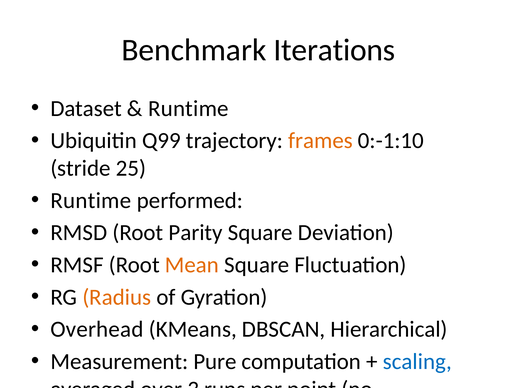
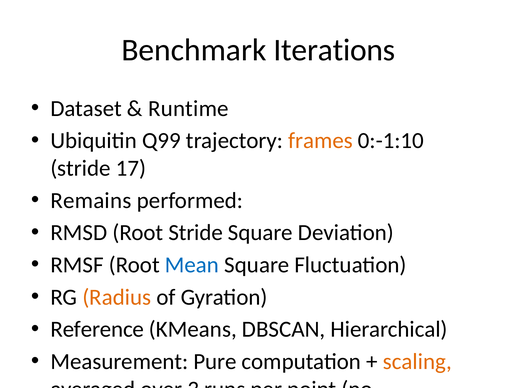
25: 25 -> 17 (131, 168)
Runtime: Runtime -> Remains (91, 200)
Root Parity: Parity -> Stride (196, 233)
Mean colour: orange -> blue (192, 265)
Overhead: Overhead -> Reference (97, 329)
scaling colour: blue -> orange (417, 361)
